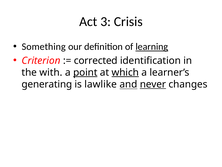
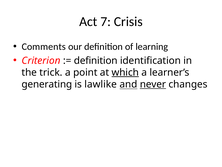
3: 3 -> 7 (106, 21)
Something: Something -> Comments (44, 47)
learning underline: present -> none (152, 47)
corrected: corrected -> definition (96, 60)
with: with -> trick (51, 72)
point underline: present -> none (85, 72)
